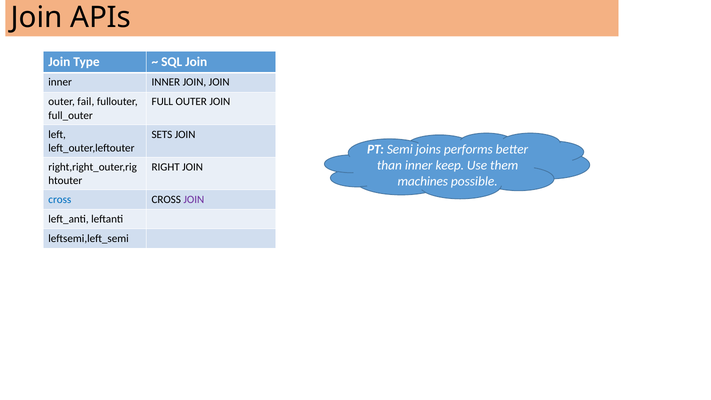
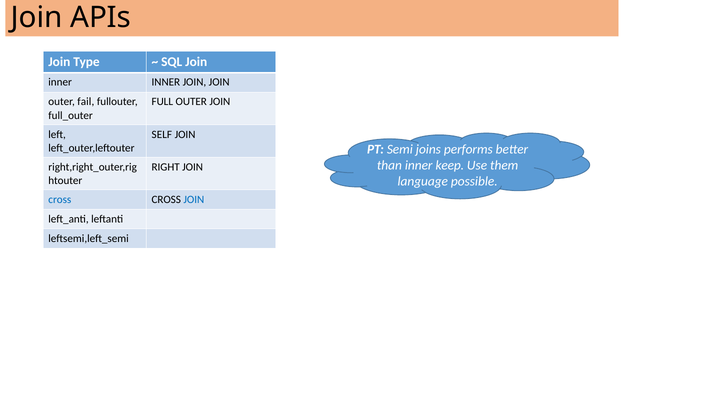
SETS: SETS -> SELF (162, 134)
machines: machines -> language (423, 181)
JOIN colour: purple -> blue (194, 199)
